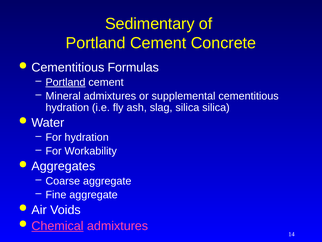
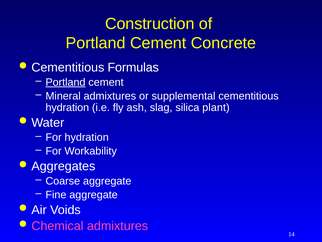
Sedimentary: Sedimentary -> Construction (150, 24)
silica silica: silica -> plant (216, 107)
Chemical underline: present -> none (57, 225)
